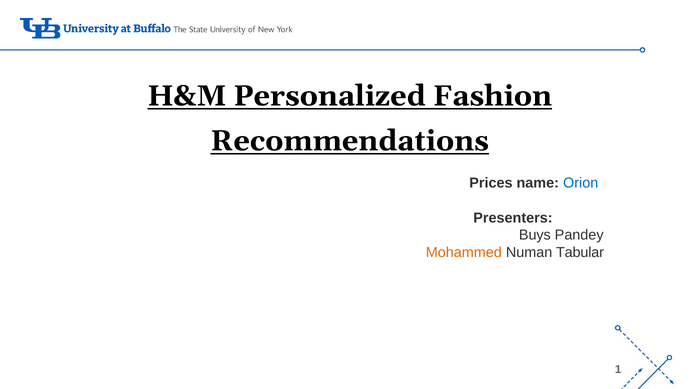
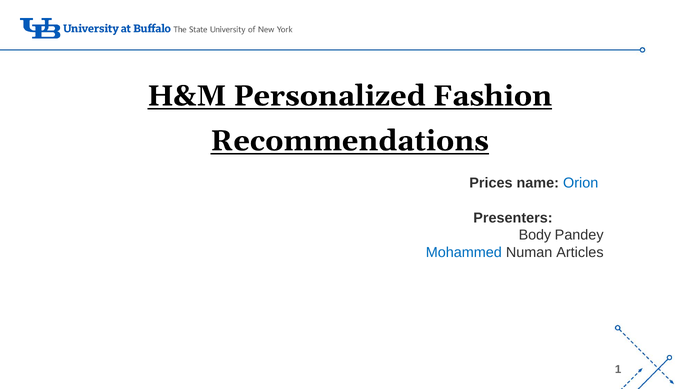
Buys: Buys -> Body (535, 235)
Mohammed colour: orange -> blue (464, 252)
Tabular: Tabular -> Articles (580, 252)
